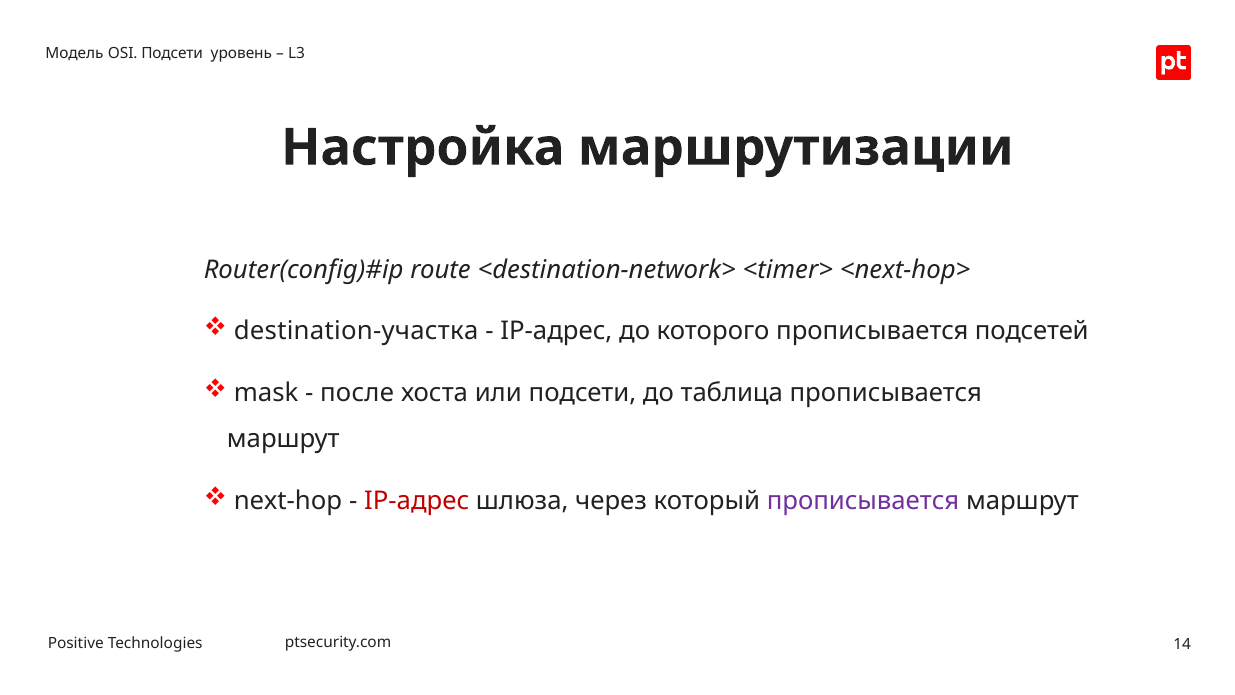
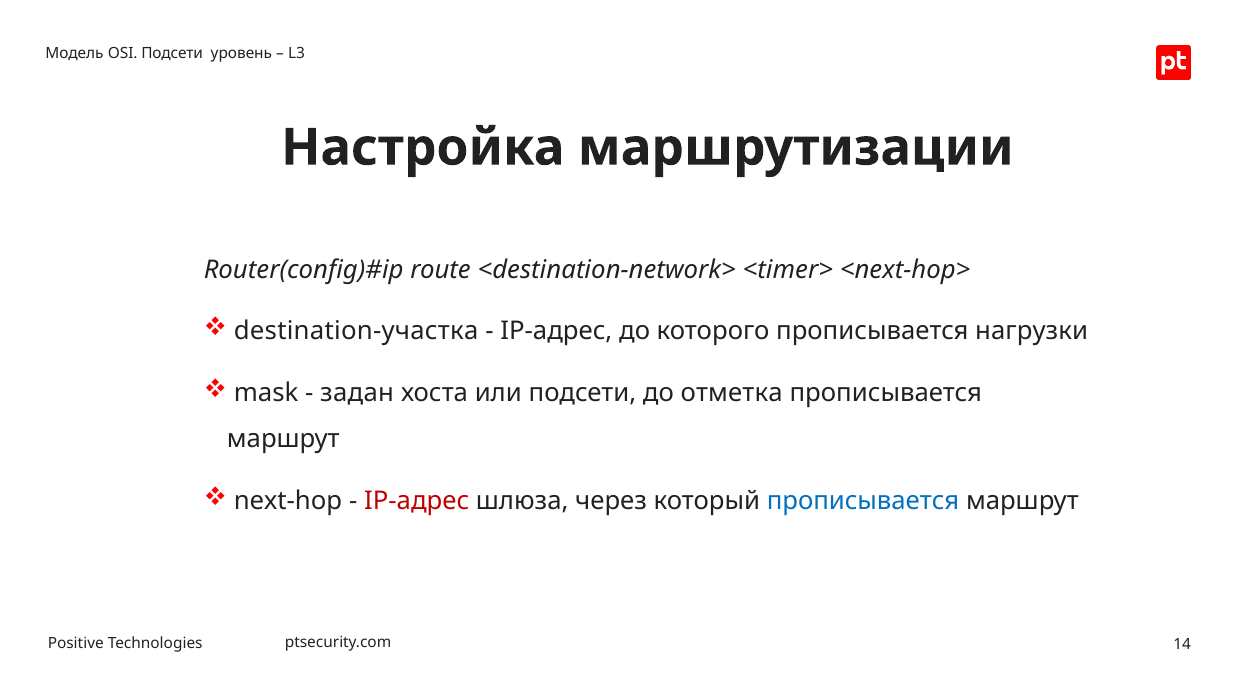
подсетей: подсетей -> нагрузки (1032, 331)
после: после -> задан (357, 393)
таблица: таблица -> отметка (732, 393)
прописывается colour: purple -> blue (863, 501)
